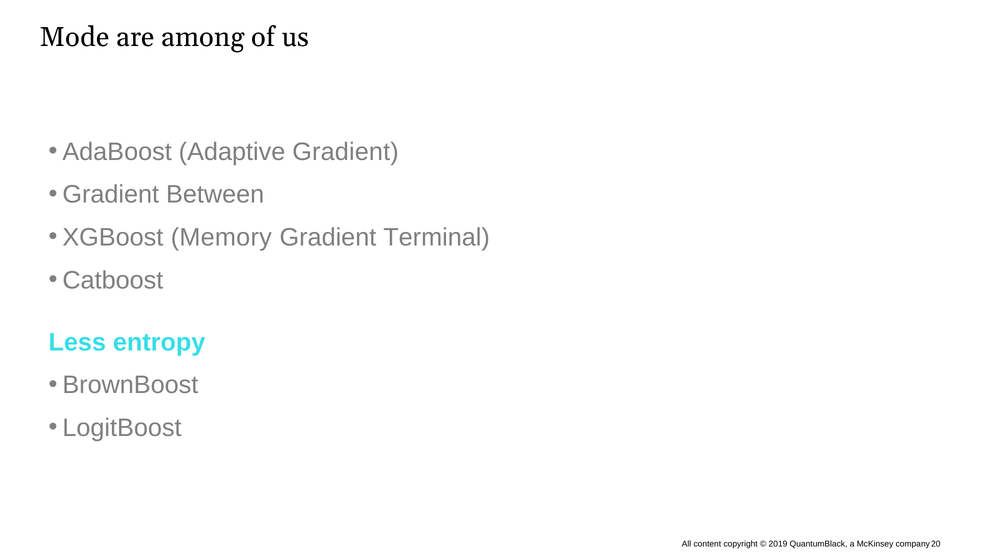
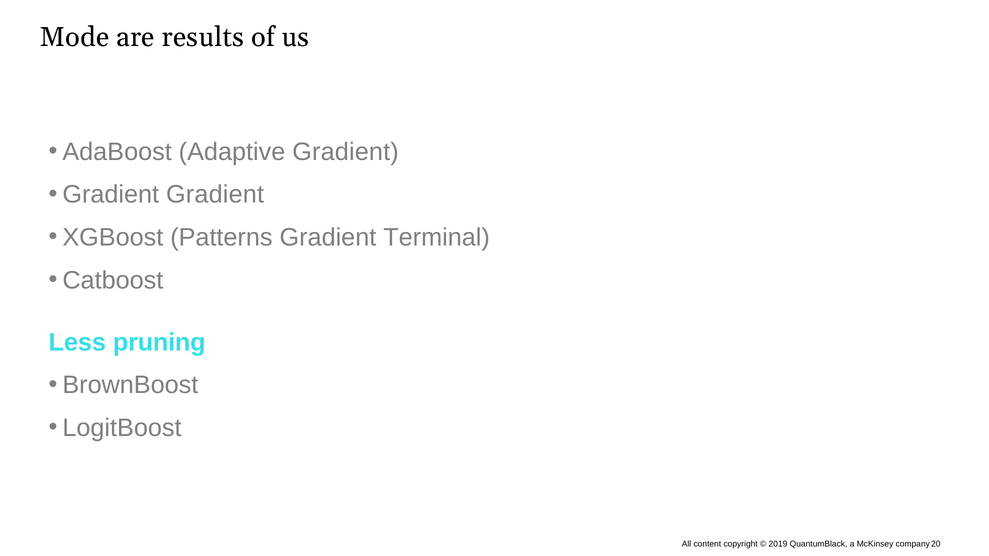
among: among -> results (203, 37)
Between: Between -> Gradient (215, 195)
Memory: Memory -> Patterns (221, 238)
entropy: entropy -> pruning (159, 342)
